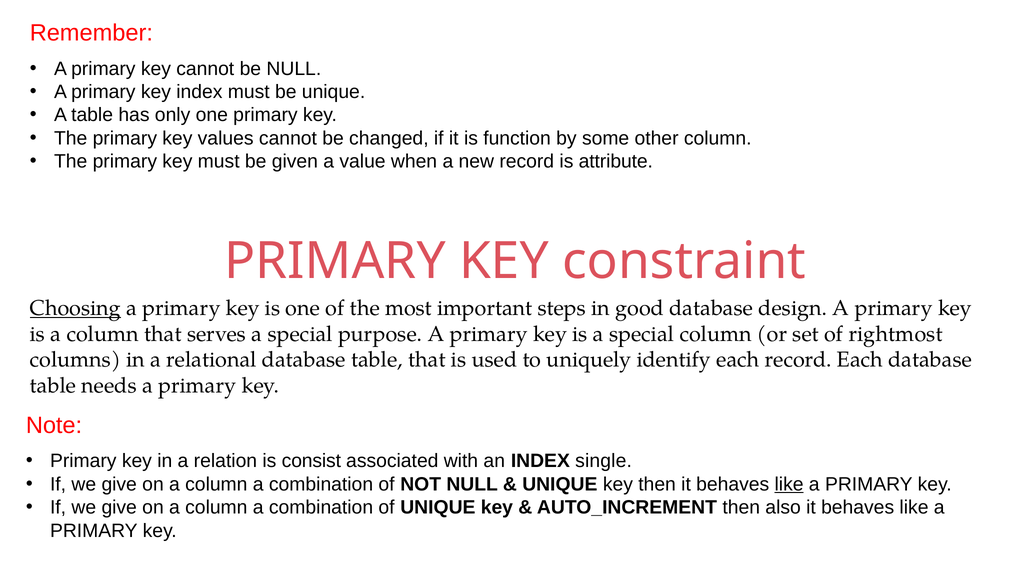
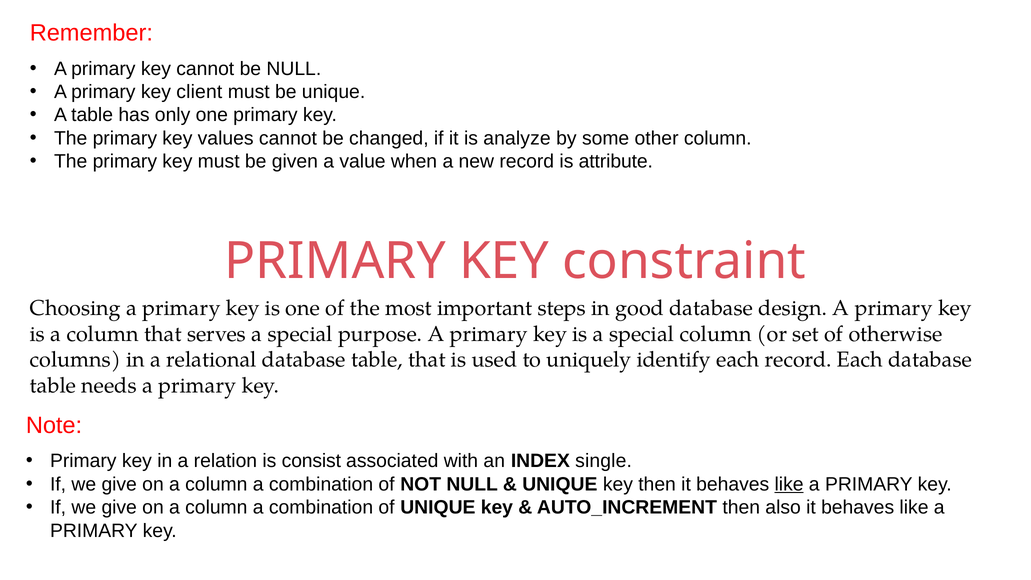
key index: index -> client (199, 92)
function: function -> analyze (517, 138)
Choosing underline: present -> none (75, 308)
rightmost: rightmost -> otherwise (896, 334)
